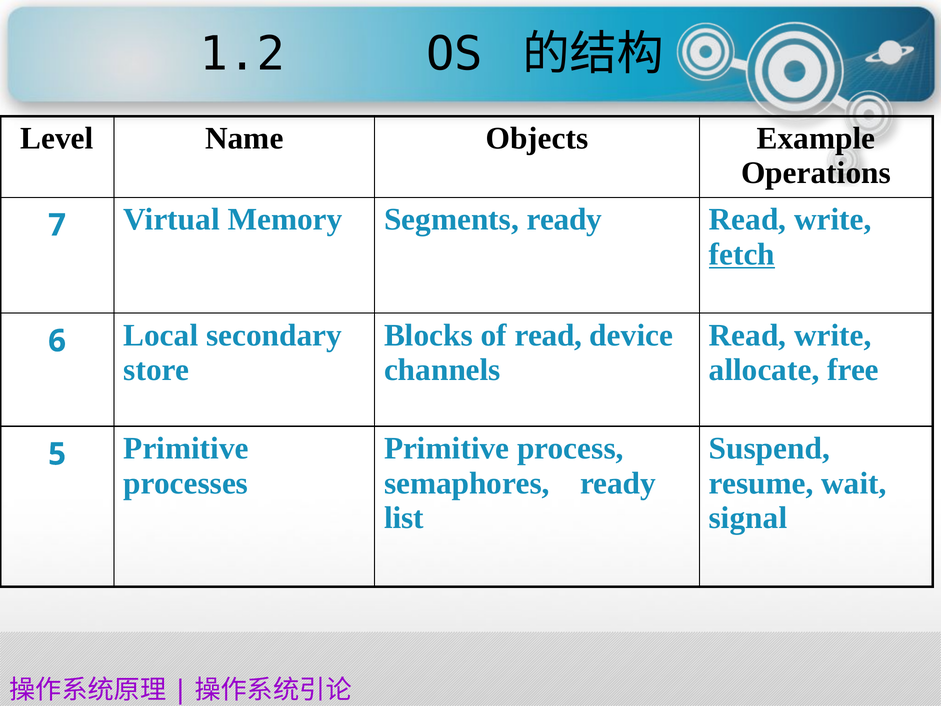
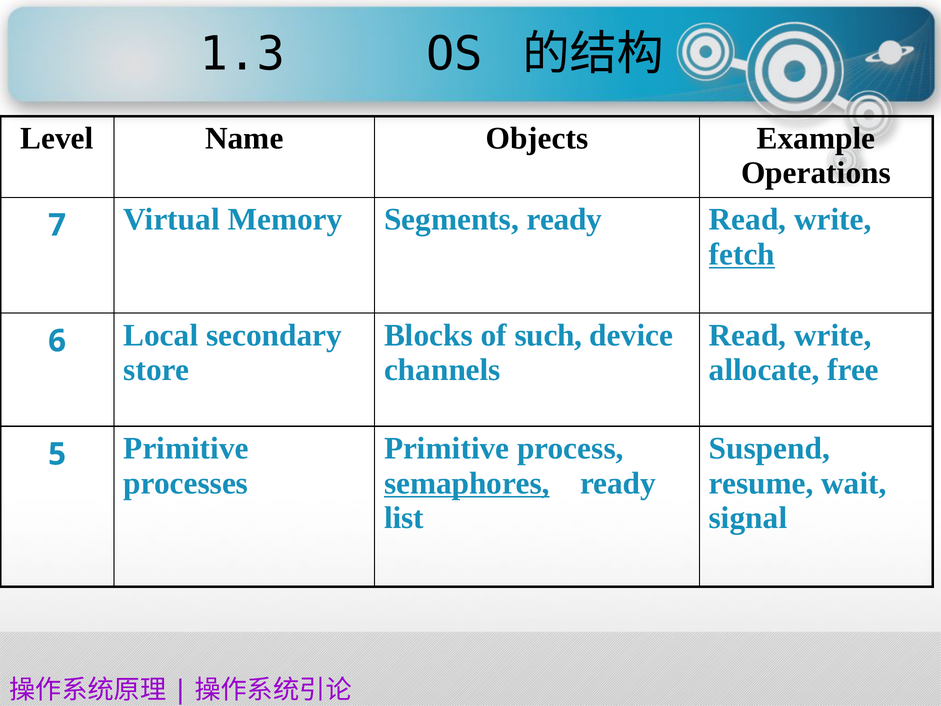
1.2: 1.2 -> 1.3 (242, 54)
of read: read -> such (548, 335)
semaphores underline: none -> present (467, 483)
